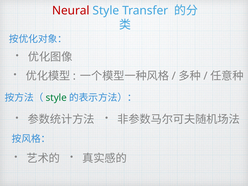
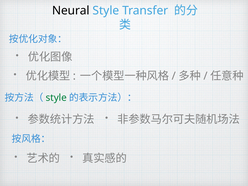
Neural colour: red -> black (71, 11)
